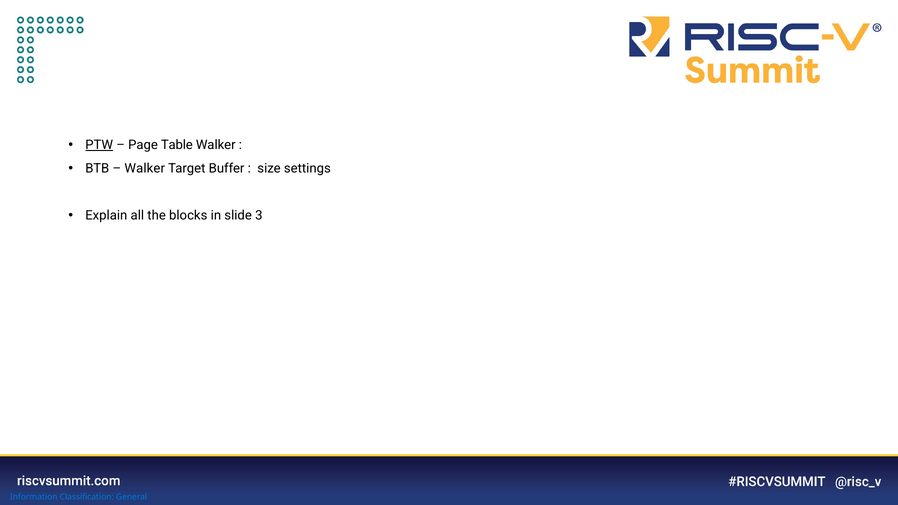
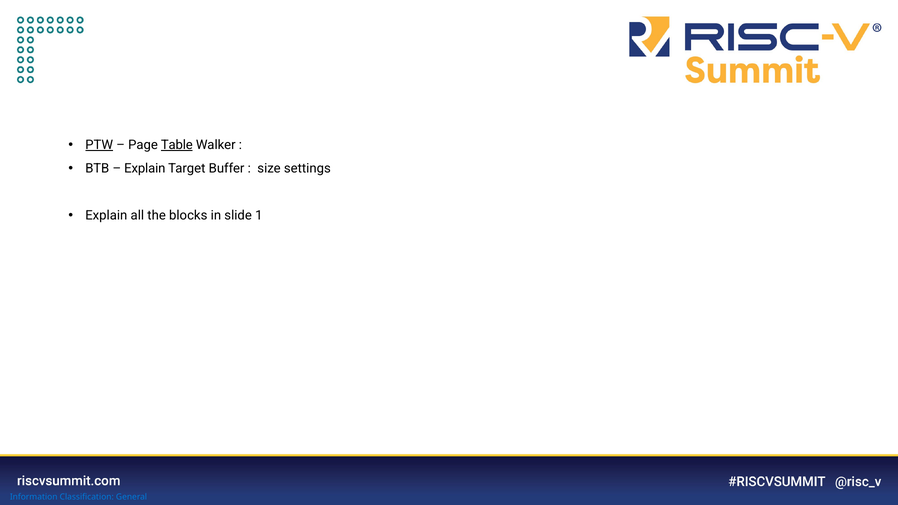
Table underline: none -> present (177, 145)
Walker: Walker -> Explain (145, 168)
3: 3 -> 1 (259, 215)
